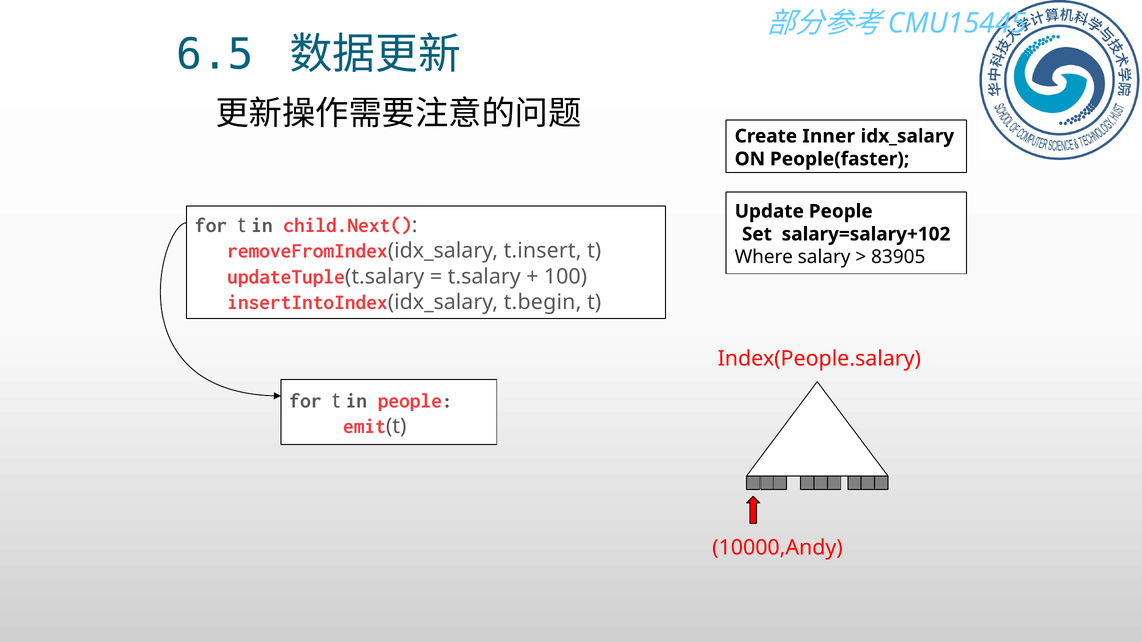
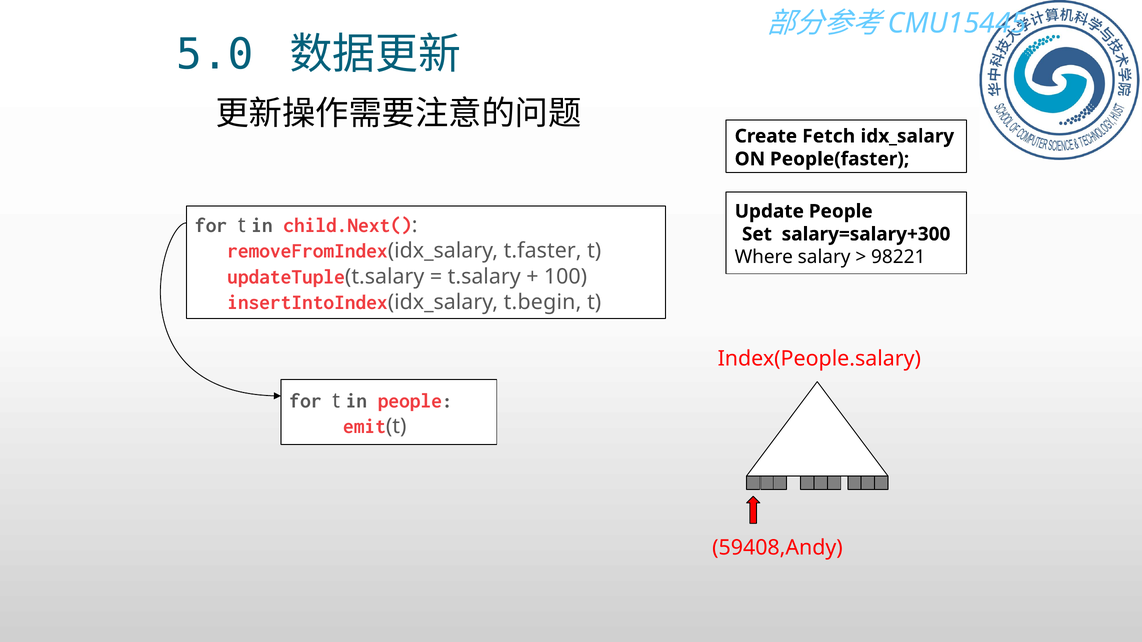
6.5: 6.5 -> 5.0 (215, 54)
Inner: Inner -> Fetch (829, 136)
salary=salary+102: salary=salary+102 -> salary=salary+300 (866, 234)
t.insert: t.insert -> t.faster (543, 251)
83905: 83905 -> 98221 (898, 257)
10000,Andy: 10000,Andy -> 59408,Andy (777, 548)
